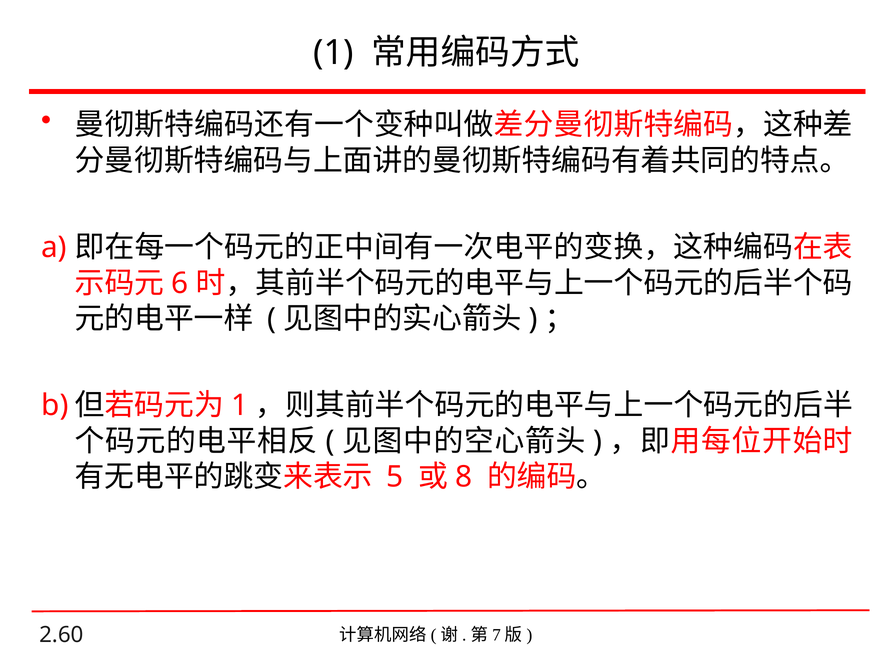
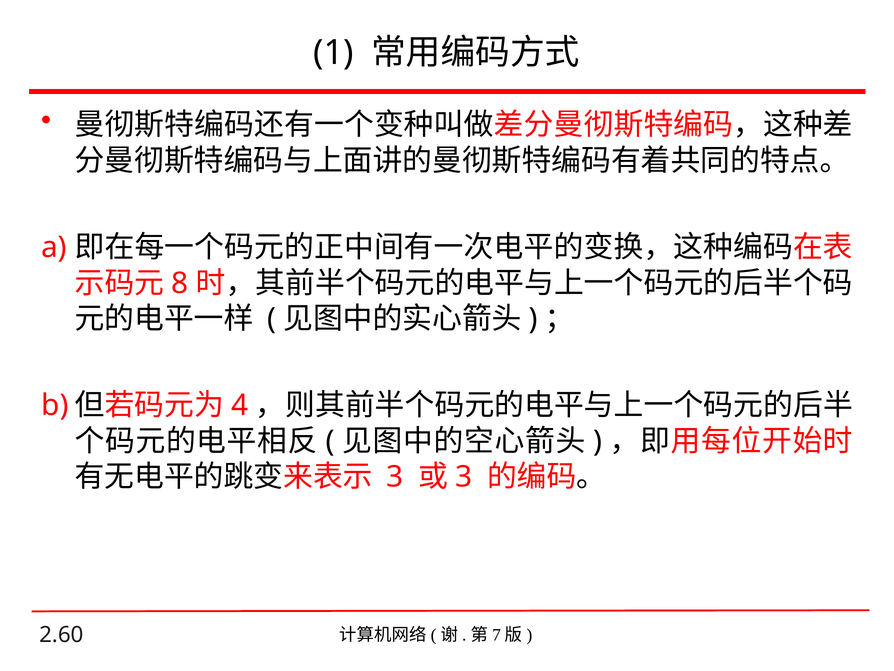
6: 6 -> 8 (180, 283)
1: 1 -> 4 (240, 405)
5: 5 -> 3 (395, 477)
8: 8 -> 3 (464, 477)
